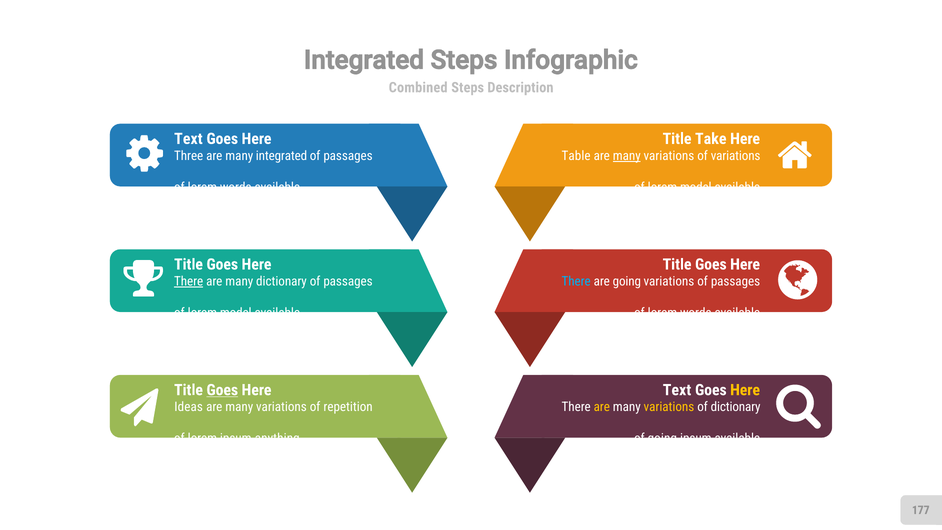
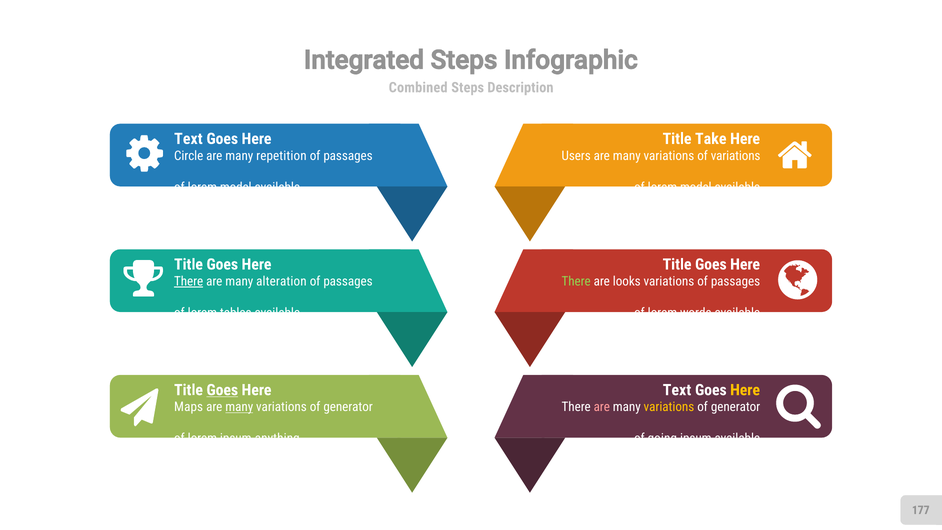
Three: Three -> Circle (189, 156)
many integrated: integrated -> repetition (281, 156)
Table: Table -> Users (576, 156)
many underline: present -> none (627, 156)
words: words -> model (236, 187)
many dictionary: dictionary -> alteration (281, 281)
There colour: light blue -> light green (576, 281)
are going: going -> looks (627, 281)
model: model -> tables (236, 313)
Ideas: Ideas -> Maps (189, 407)
many underline: none -> present (239, 407)
repetition: repetition -> generator (348, 407)
are colour: yellow -> pink (602, 407)
dictionary: dictionary -> generator (736, 407)
